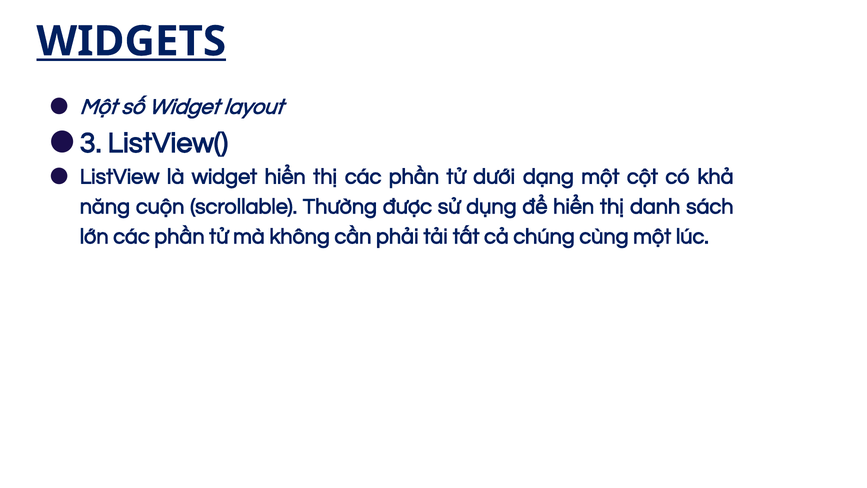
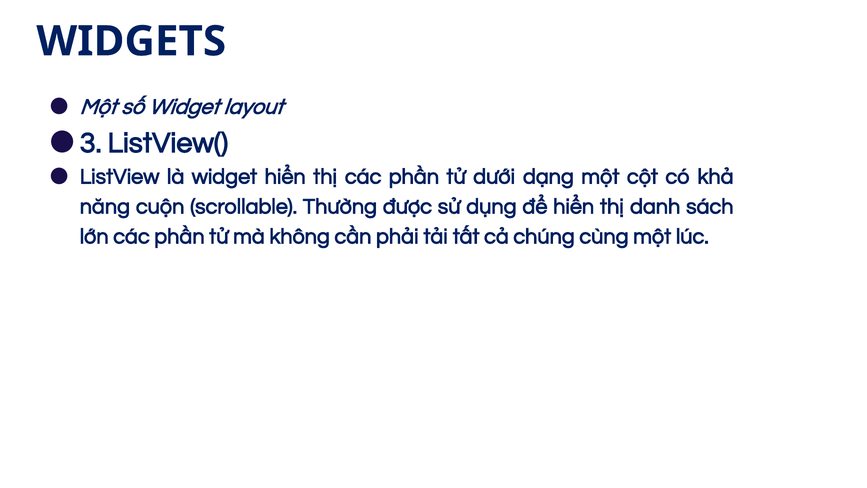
WIDGETS underline: present -> none (131, 41)
